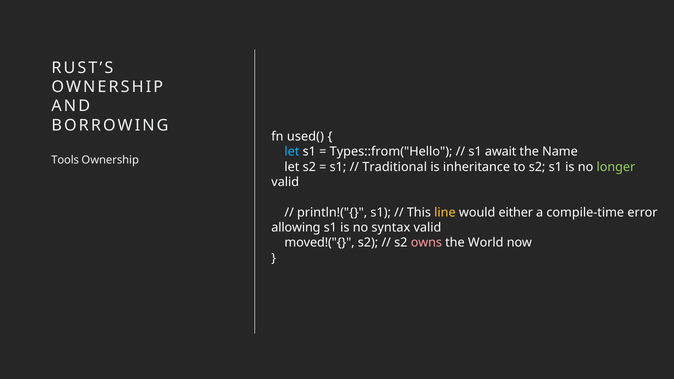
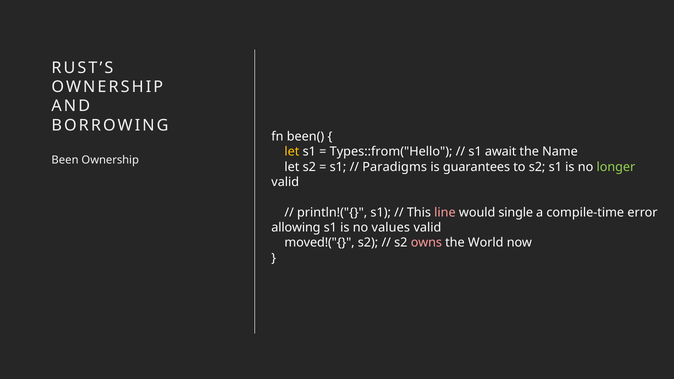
used(: used( -> been( (306, 137)
let colour: light blue -> yellow (292, 152)
Tools: Tools -> Been (65, 160)
Traditional: Traditional -> Paradigms (395, 167)
inheritance: inheritance -> guarantees (477, 167)
line colour: yellow -> pink (445, 213)
either: either -> single (516, 213)
syntax: syntax -> values (391, 228)
